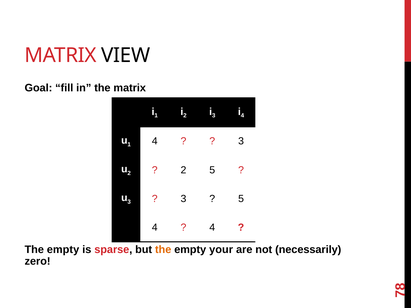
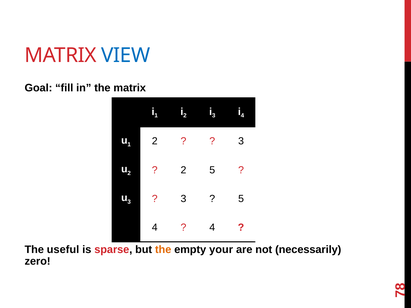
VIEW colour: black -> blue (126, 56)
1 4: 4 -> 2 (155, 141)
empty: empty -> useful (63, 250)
